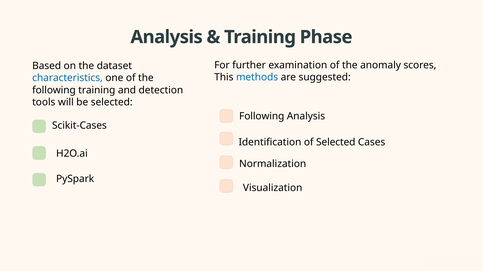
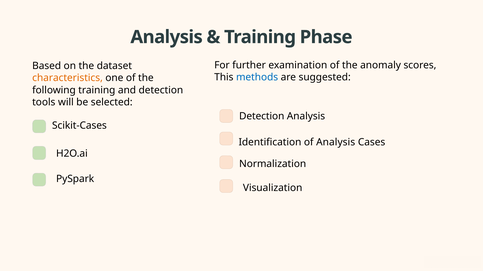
characteristics colour: blue -> orange (68, 78)
Following: Following -> Detection (262, 116)
of Selected: Selected -> Analysis (336, 143)
